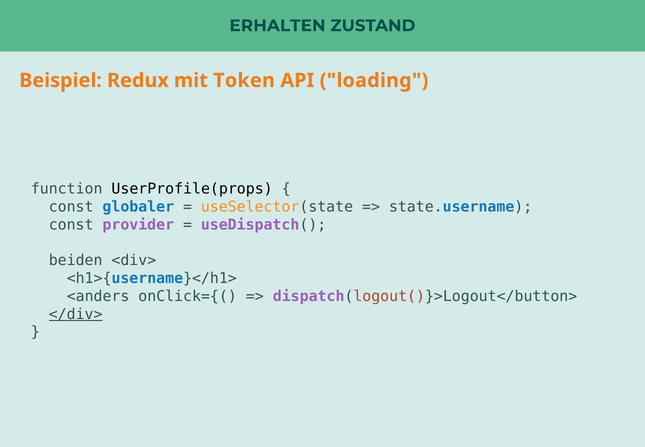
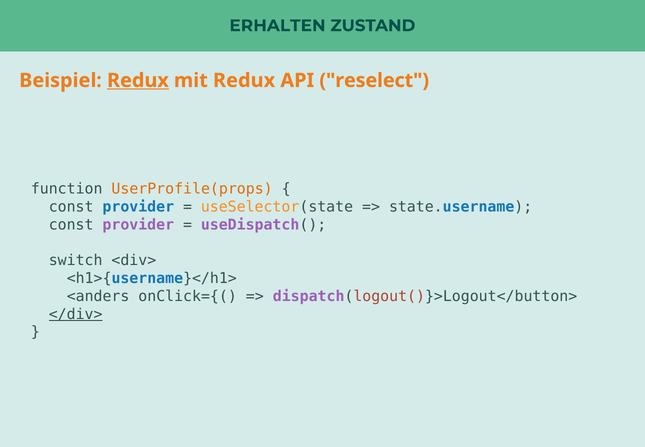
Redux underline: none -> present (138, 80)
mit Token: Token -> Redux (244, 80)
loading: loading -> reselect (374, 80)
UserProfile(props colour: black -> orange (192, 189)
globaler: globaler -> provider (138, 207)
beiden: beiden -> switch (76, 260)
